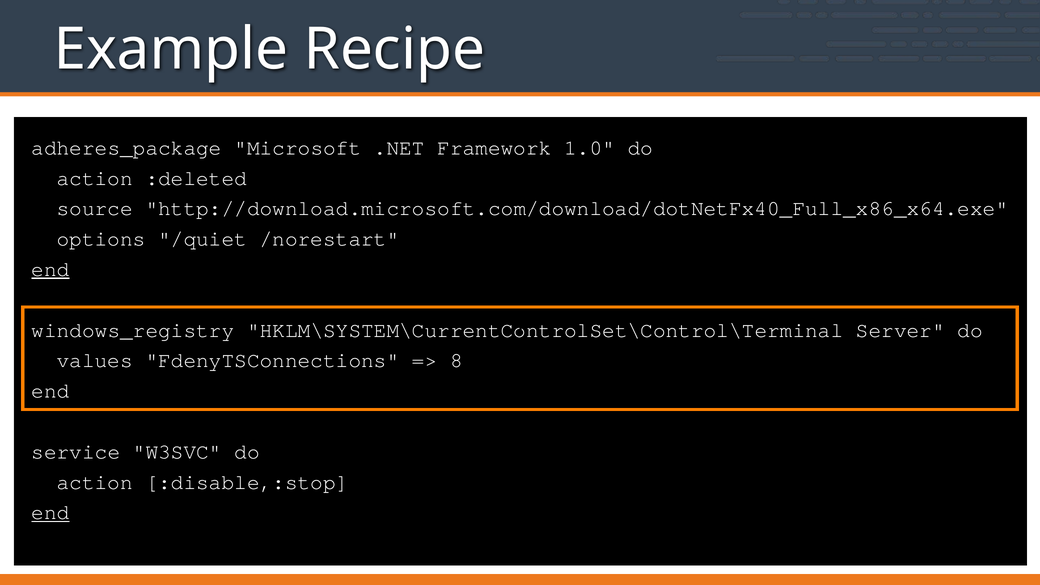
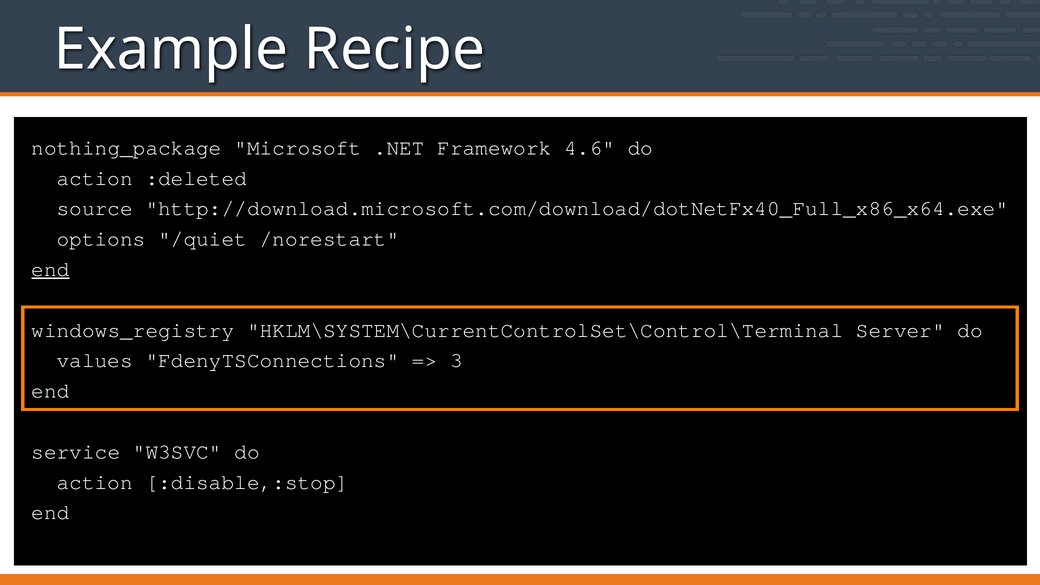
adheres_package: adheres_package -> nothing_package (127, 148)
1.0: 1.0 -> 4.6 (590, 148)
8: 8 -> 3 (456, 360)
end underline: present -> none (50, 512)
